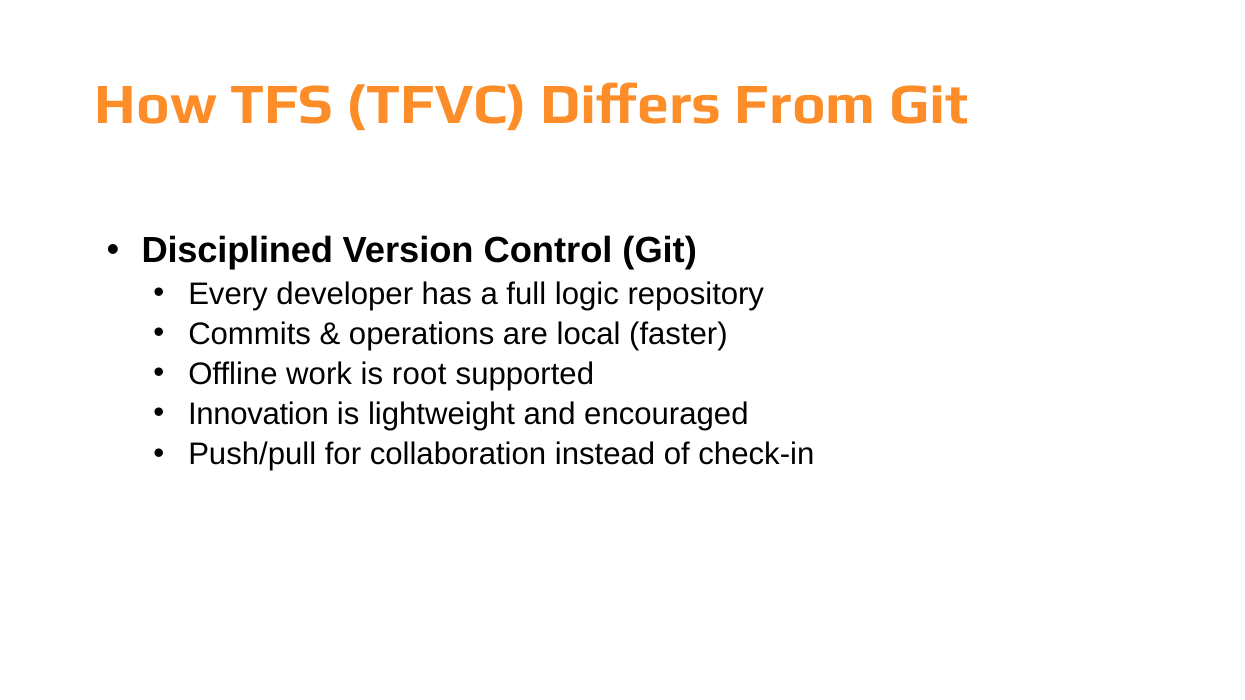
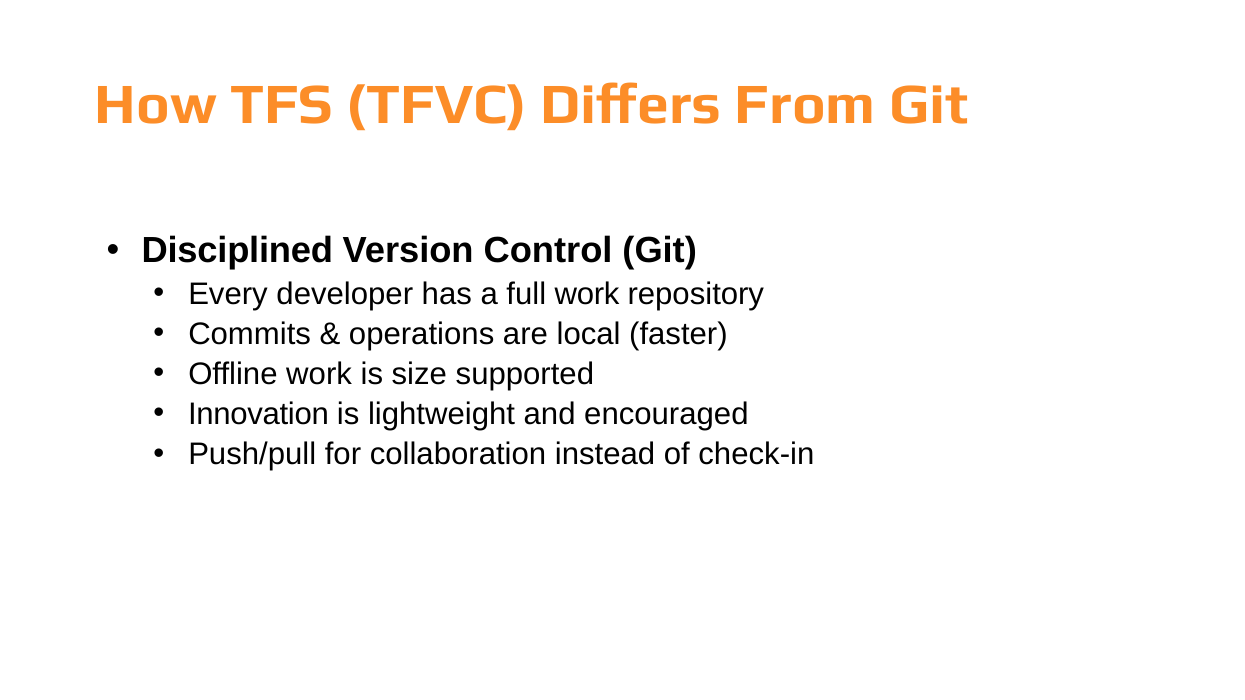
full logic: logic -> work (587, 294)
root: root -> size (419, 374)
